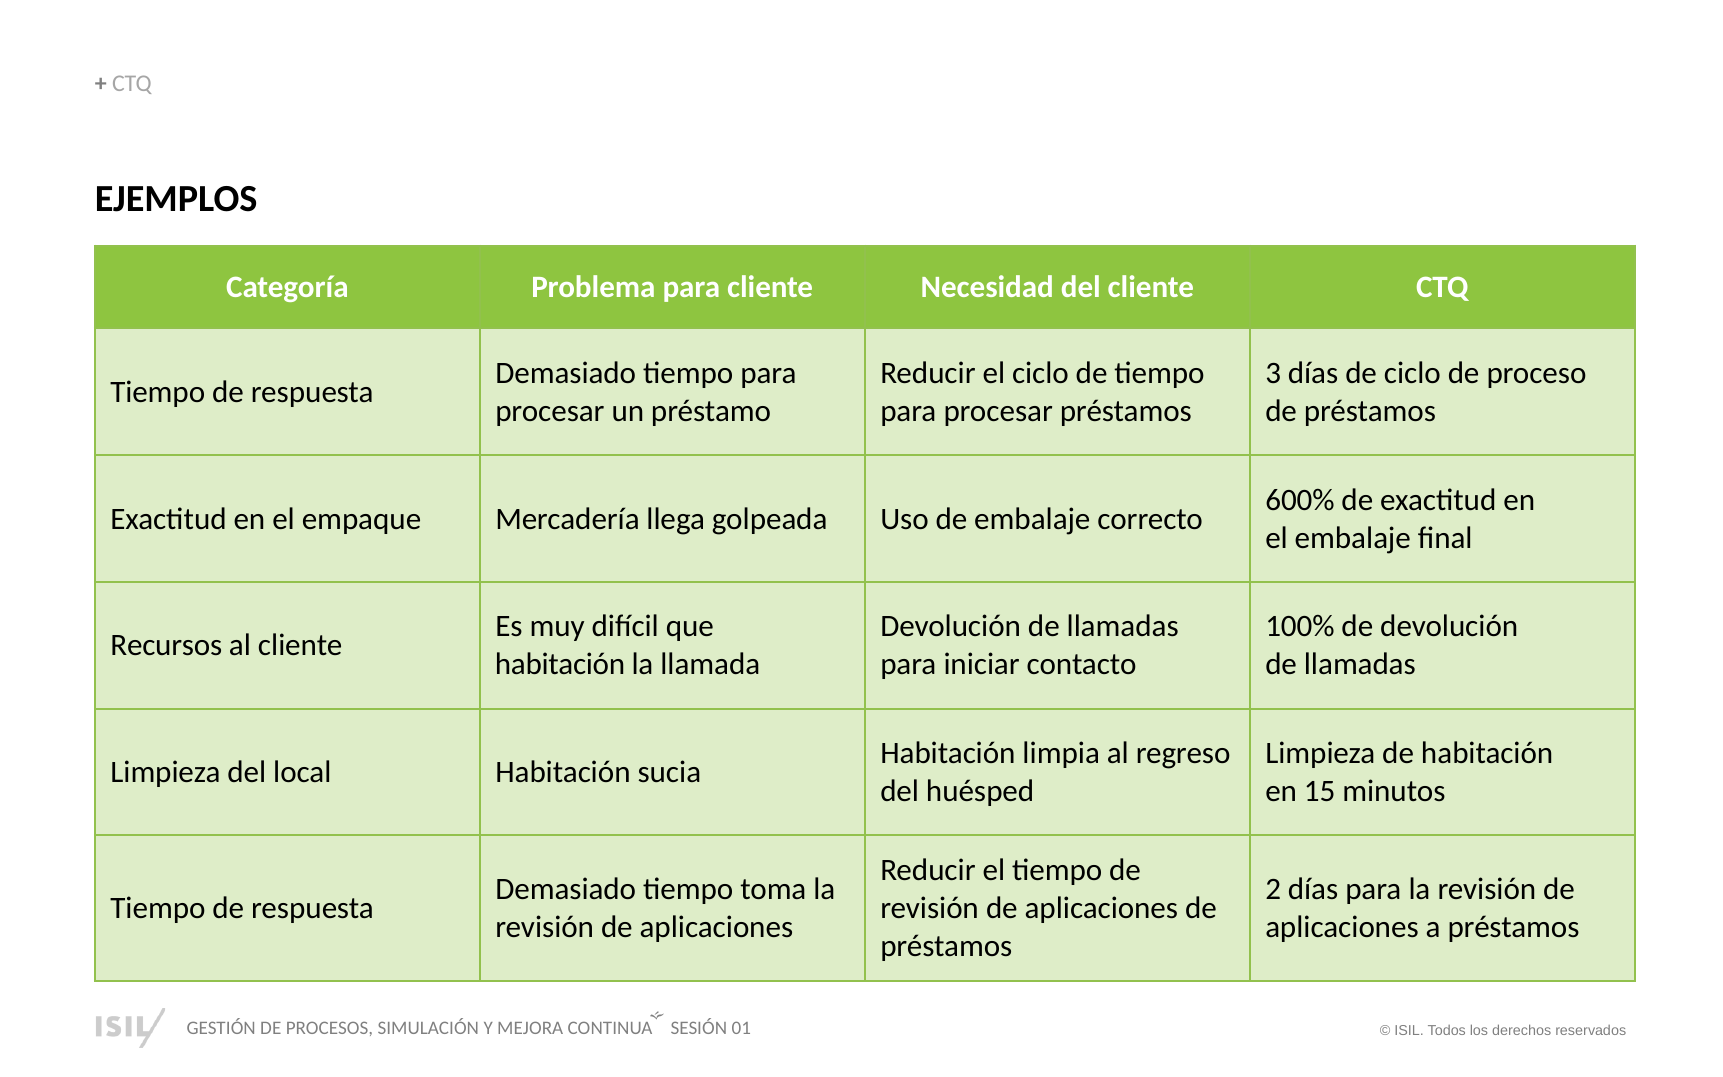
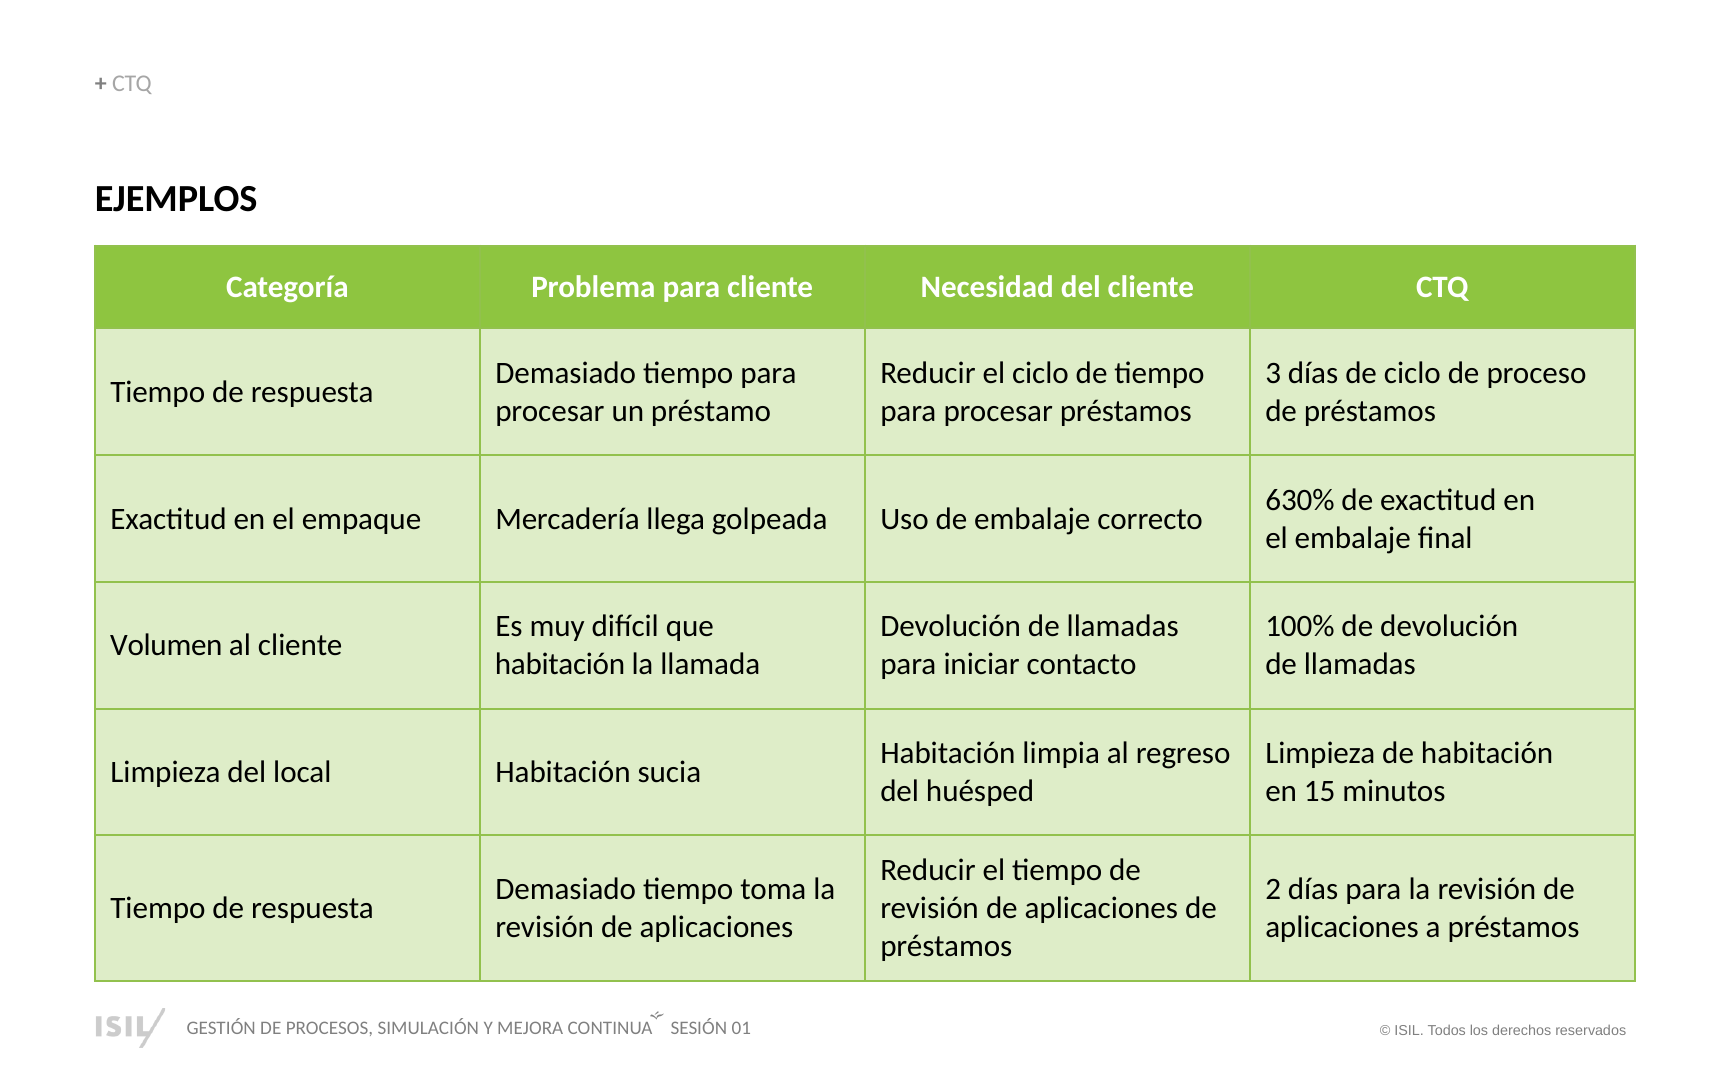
600%: 600% -> 630% (1300, 500)
Recursos: Recursos -> Volumen (166, 645)
